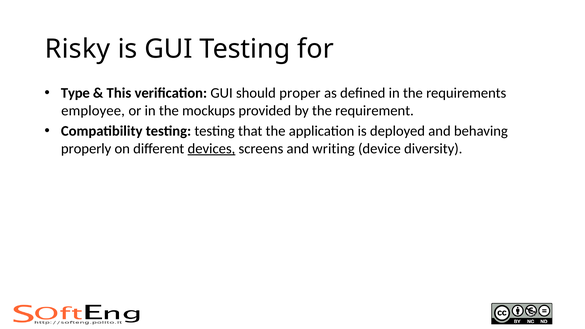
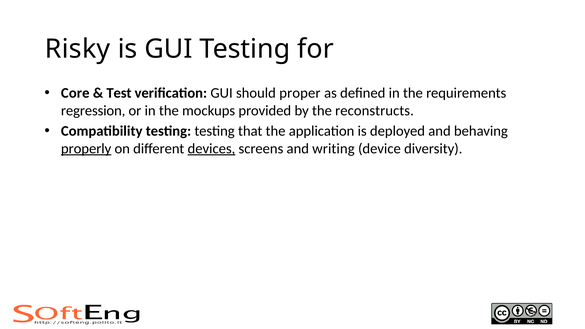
Type: Type -> Core (75, 93)
This: This -> Test (119, 93)
employee: employee -> regression (93, 111)
requirement: requirement -> reconstructs (374, 111)
properly underline: none -> present (86, 149)
